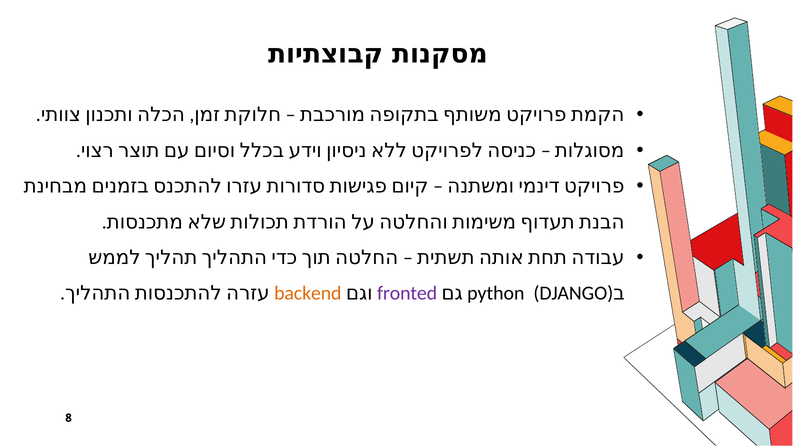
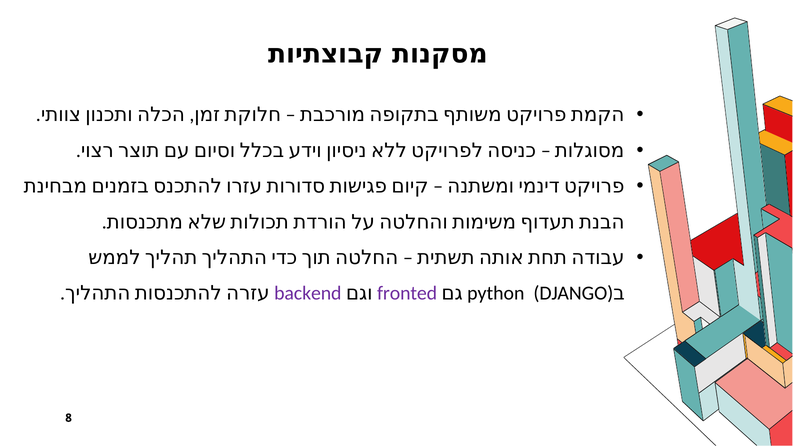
backend colour: orange -> purple (308, 293)
